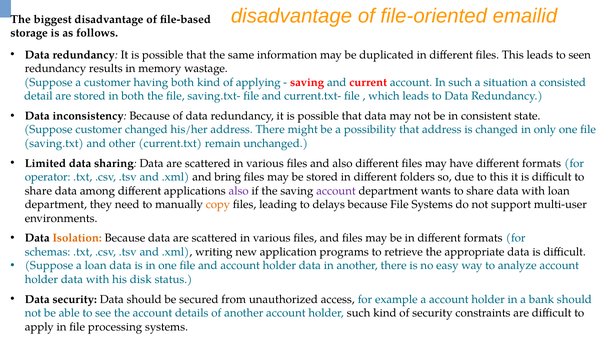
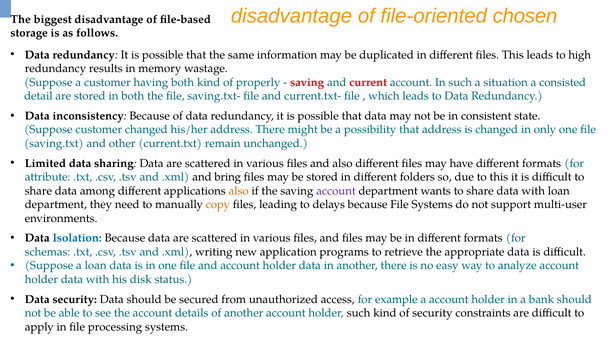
emailid: emailid -> chosen (525, 16)
seen: seen -> high (580, 55)
applying: applying -> properly (258, 82)
operator: operator -> attribute (48, 177)
also colour: purple -> orange (239, 191)
Isolation colour: orange -> blue (77, 238)
